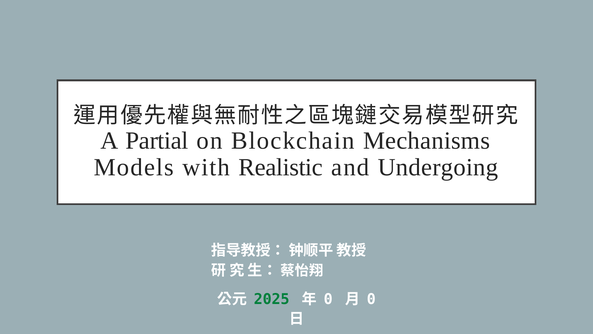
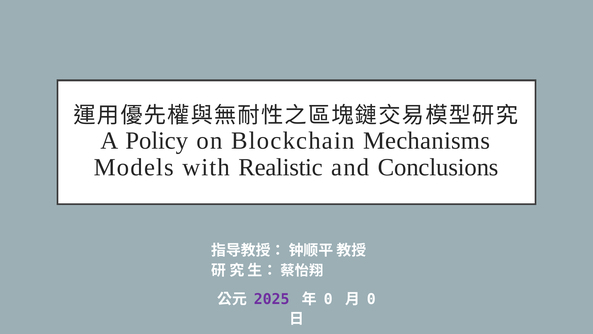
Partial: Partial -> Policy (157, 141)
Undergoing: Undergoing -> Conclusions (438, 167)
2025 colour: green -> purple (272, 299)
